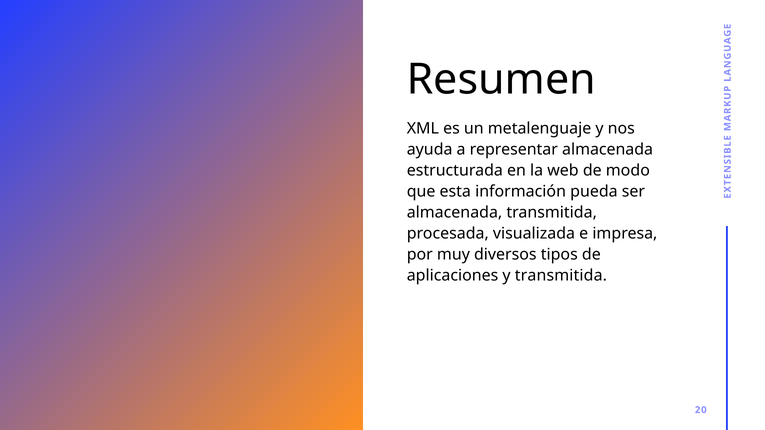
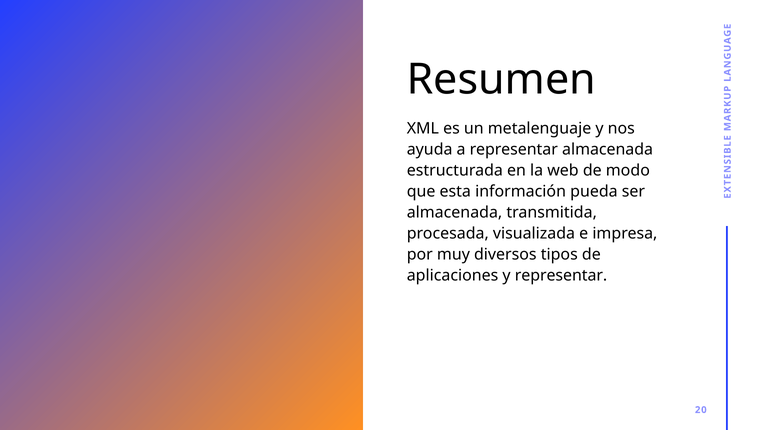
y transmitida: transmitida -> representar (561, 276)
